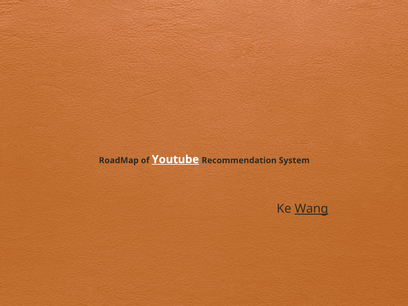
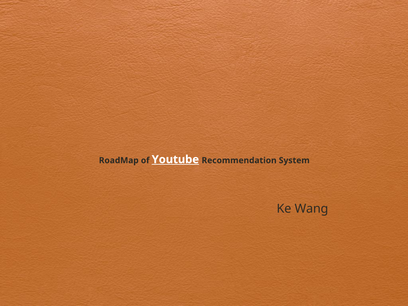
Wang underline: present -> none (311, 209)
